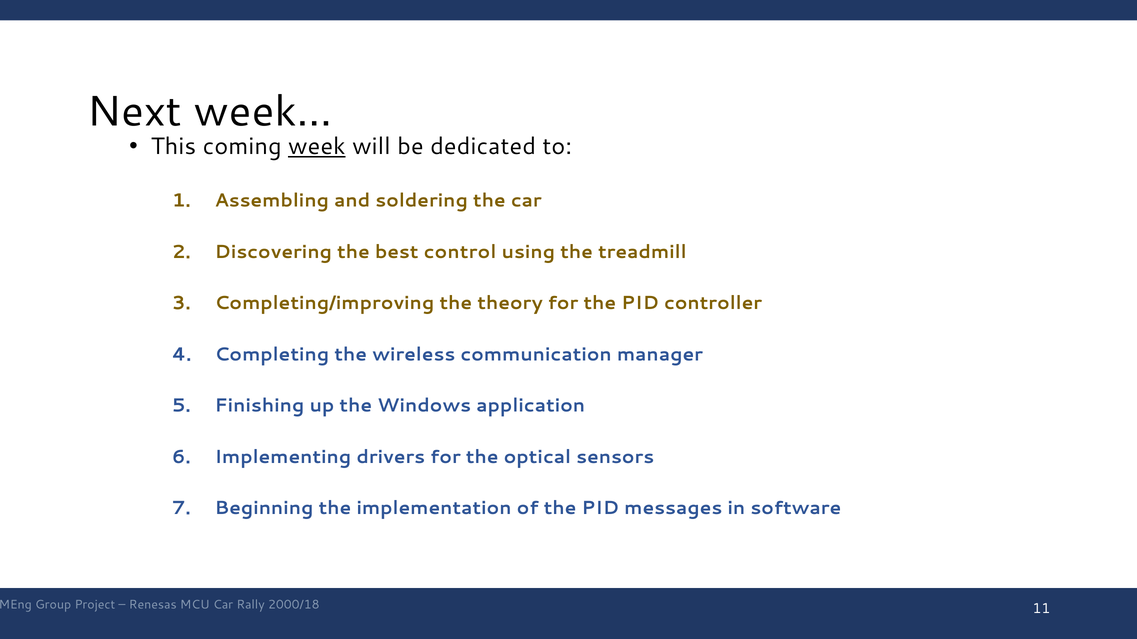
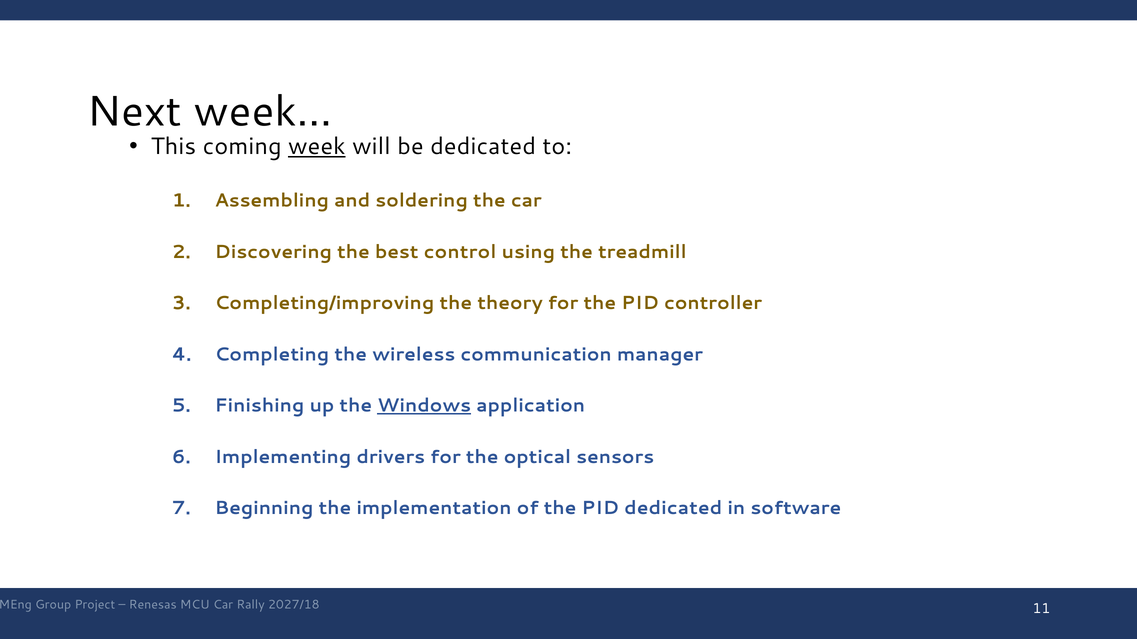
Windows underline: none -> present (424, 406)
PID messages: messages -> dedicated (673, 509)
2000/18: 2000/18 -> 2027/18 (294, 605)
